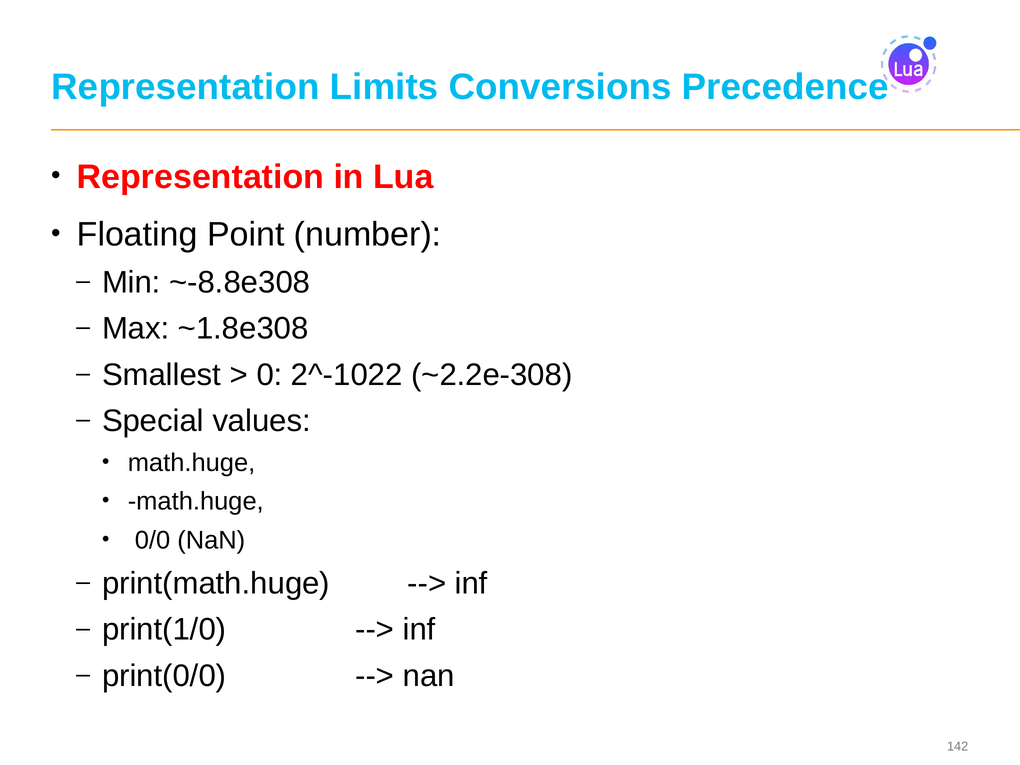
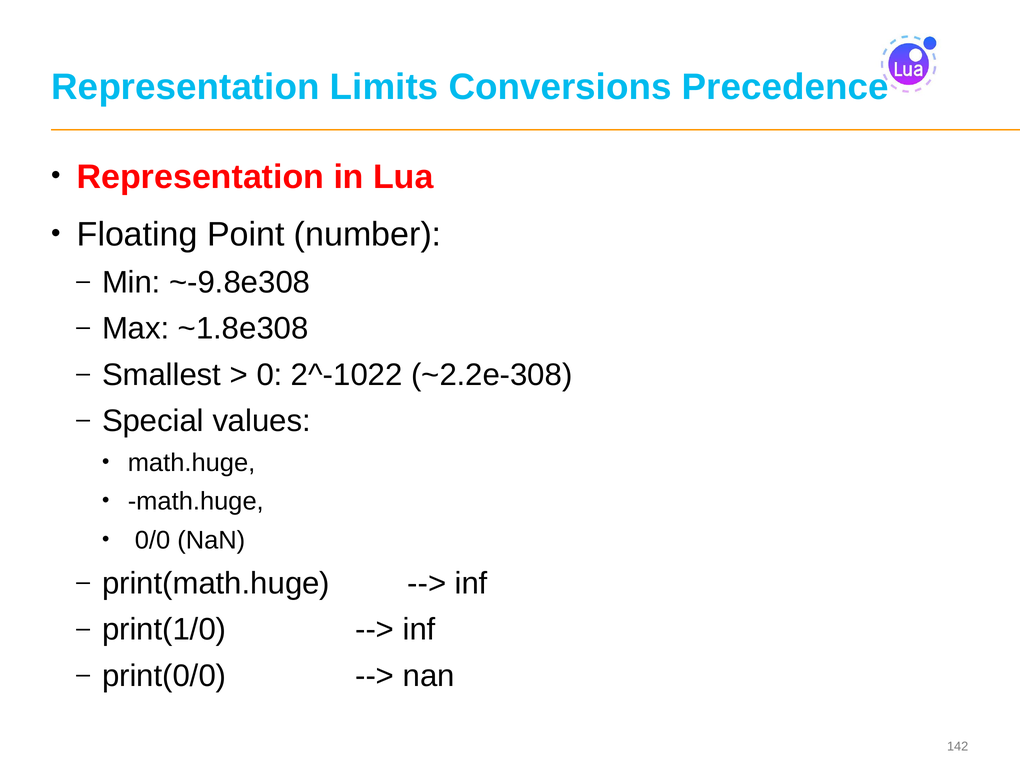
~-8.8e308: ~-8.8e308 -> ~-9.8e308 (240, 282)
